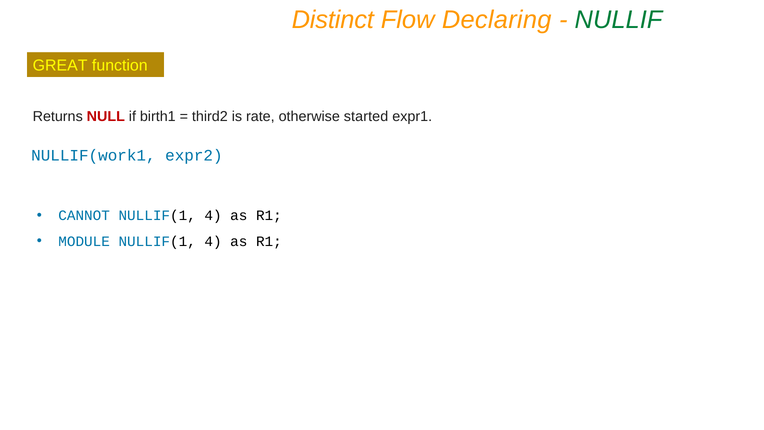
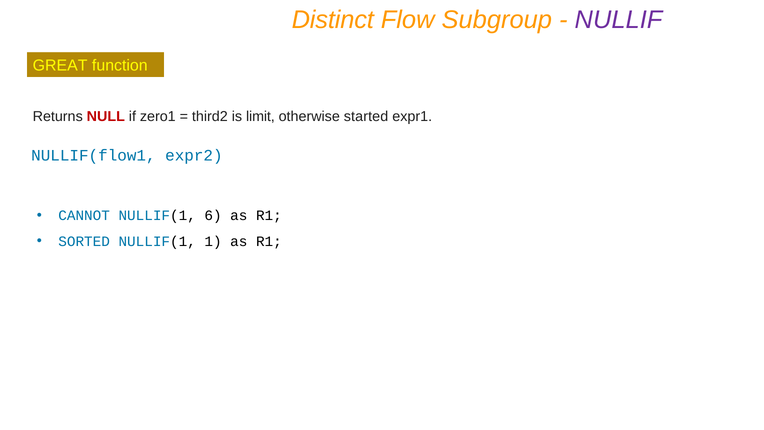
Declaring: Declaring -> Subgroup (497, 20)
NULLIF colour: green -> purple (619, 20)
birth1: birth1 -> zero1 (158, 116)
rate: rate -> limit (260, 116)
NULLIF(work1: NULLIF(work1 -> NULLIF(flow1 (93, 155)
4: 4 -> 6 (213, 215)
MODULE: MODULE -> SORTED (84, 241)
4: 4 -> 1 (213, 241)
